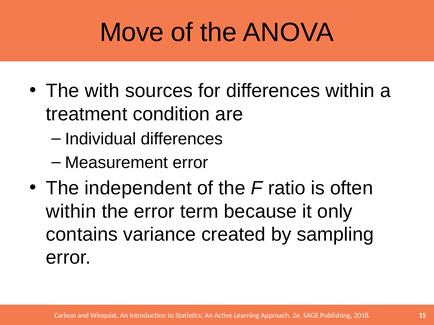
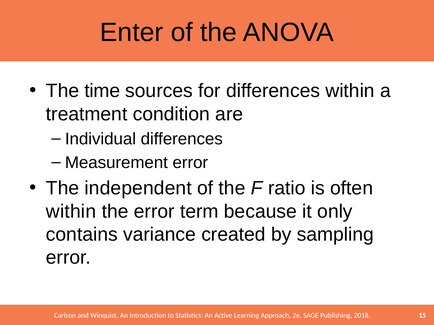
Move: Move -> Enter (132, 33)
with: with -> time (102, 91)
